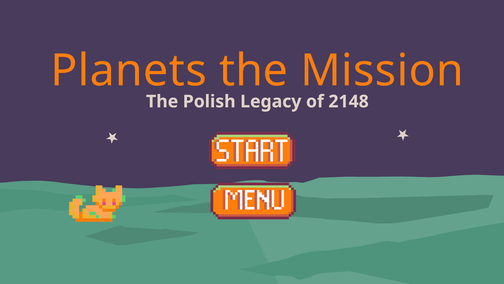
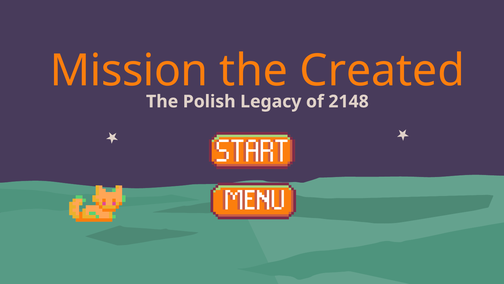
Planets: Planets -> Mission (129, 71)
Mission: Mission -> Created (382, 71)
